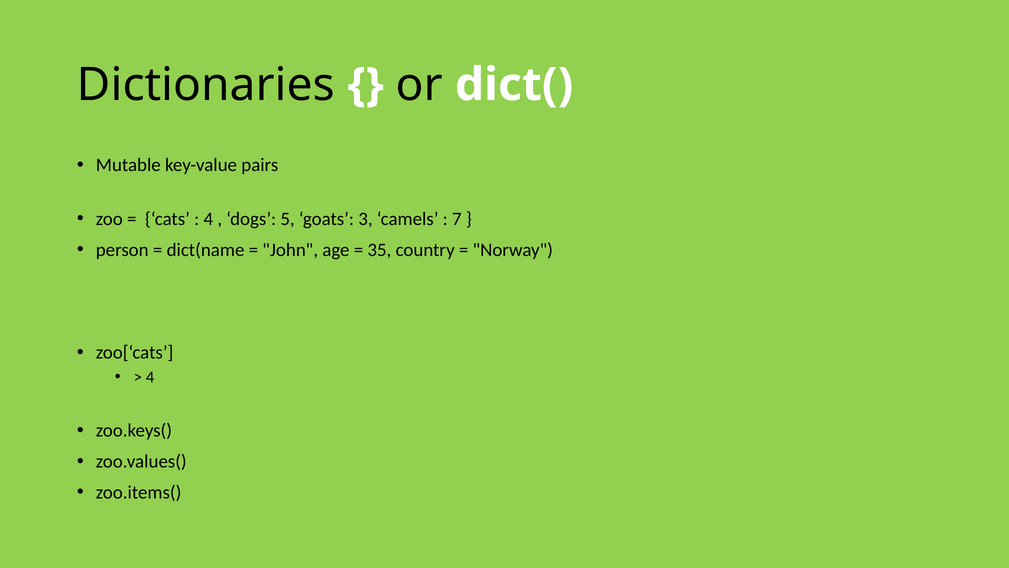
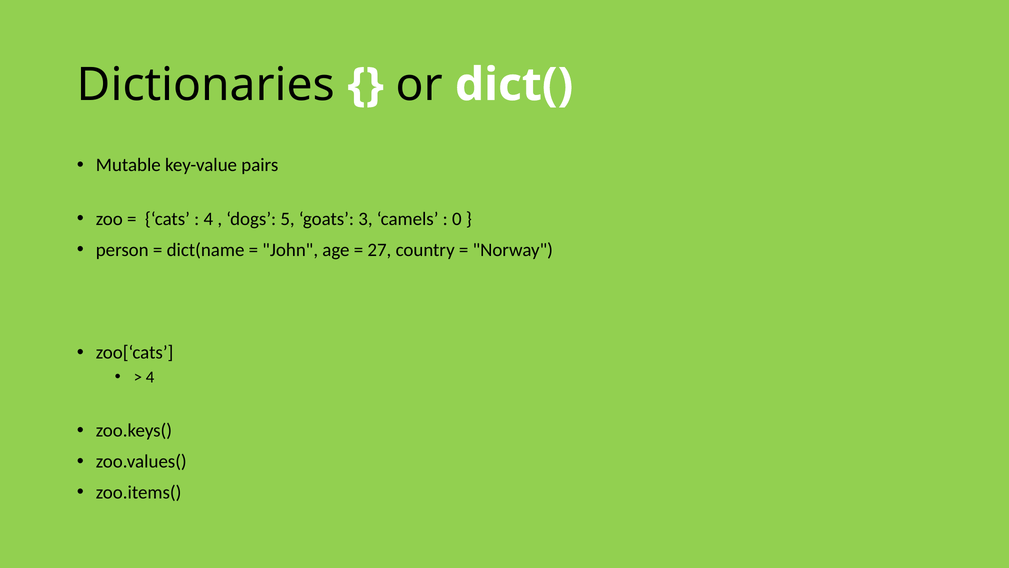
7: 7 -> 0 (457, 219)
35: 35 -> 27 (379, 250)
